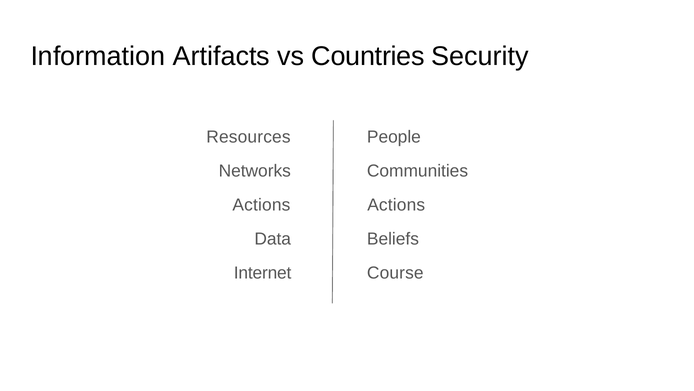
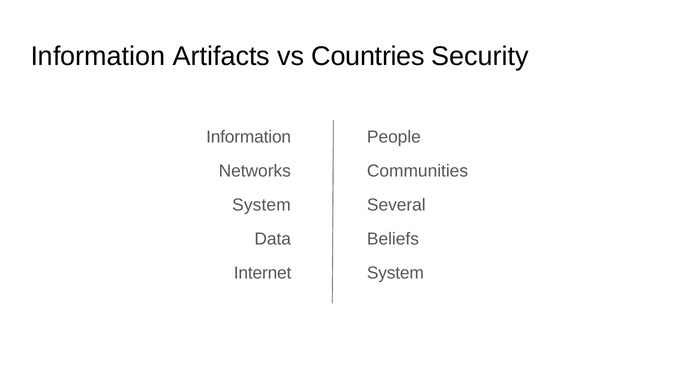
Resources: Resources -> Information (249, 137)
Actions: Actions -> System (261, 205)
Actions: Actions -> Several (396, 205)
Course: Course -> System (395, 272)
